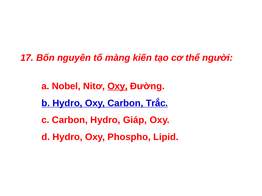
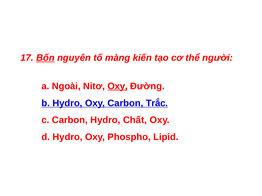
Bốn underline: none -> present (45, 58)
Nobel: Nobel -> Ngoài (66, 86)
Giáp: Giáp -> Chất (135, 120)
